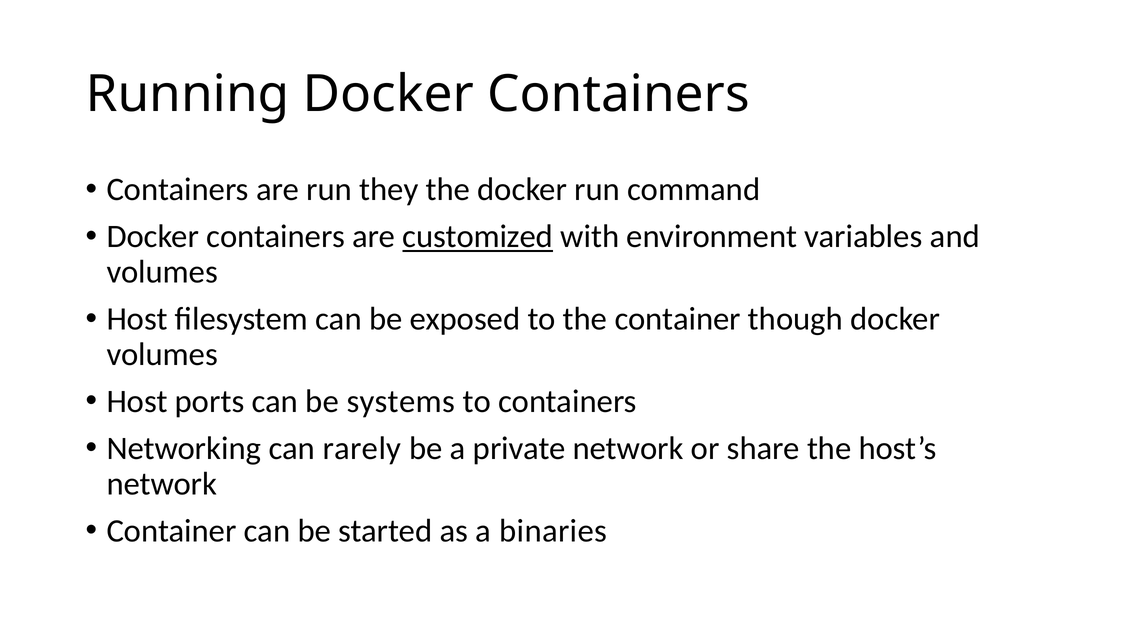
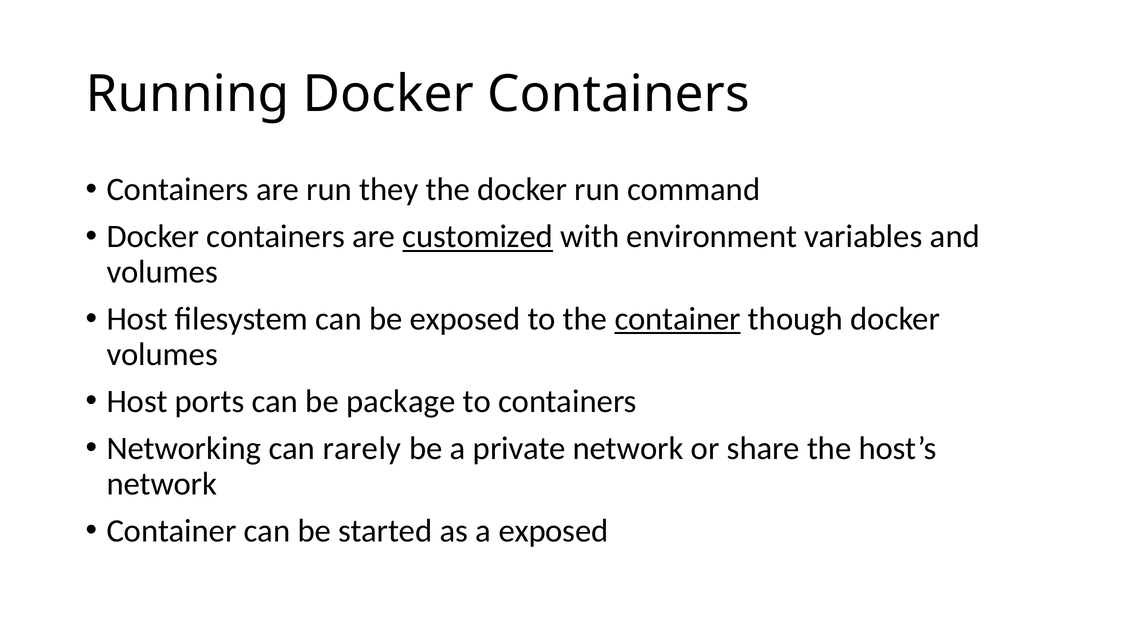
container underline: none -> present (678, 319)
systems: systems -> package (401, 402)
a binaries: binaries -> exposed (553, 531)
